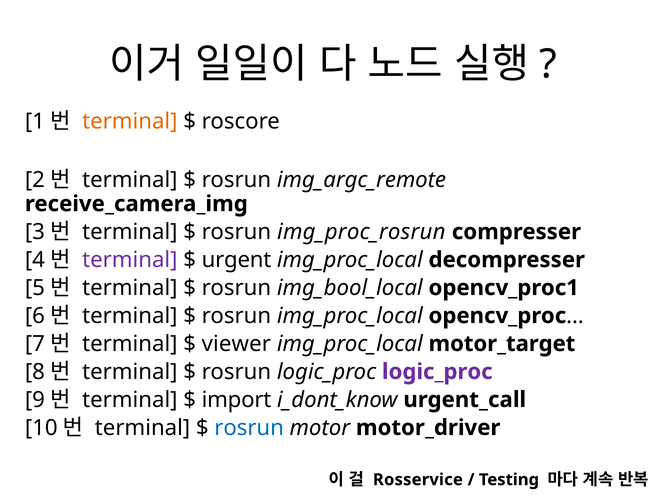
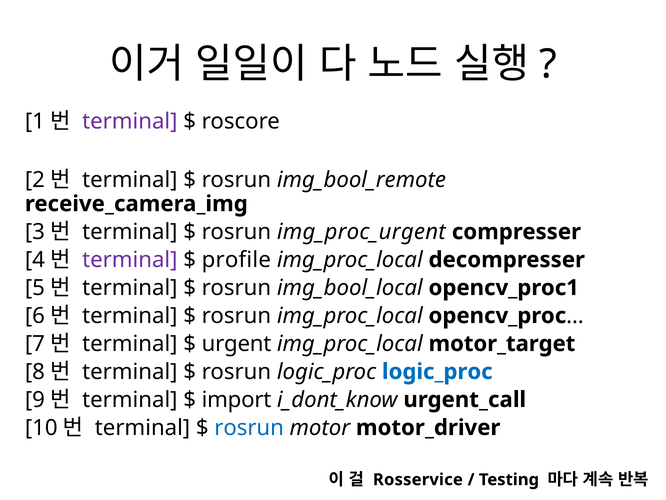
terminal colour: orange -> purple (130, 121)
img_argc_remote: img_argc_remote -> img_bool_remote (361, 180)
img_proc_rosrun: img_proc_rosrun -> img_proc_urgent (361, 232)
urgent: urgent -> profile (236, 260)
viewer: viewer -> urgent (237, 343)
logic_proc colour: purple -> blue (437, 371)
